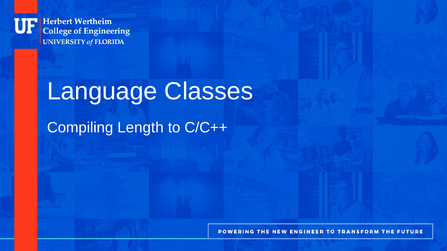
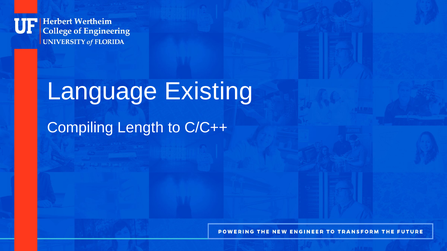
Classes: Classes -> Existing (209, 91)
